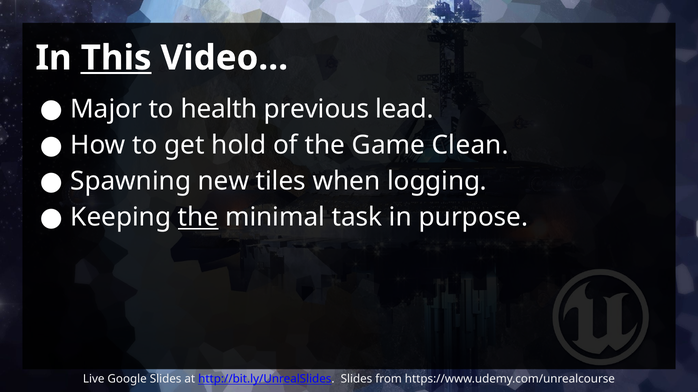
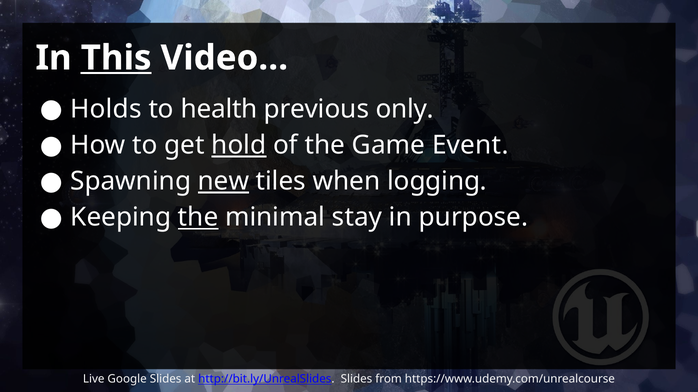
Major: Major -> Holds (106, 109)
lead: lead -> only (405, 109)
hold underline: none -> present (239, 145)
Clean: Clean -> Event (470, 145)
new underline: none -> present (224, 182)
task: task -> stay (357, 218)
